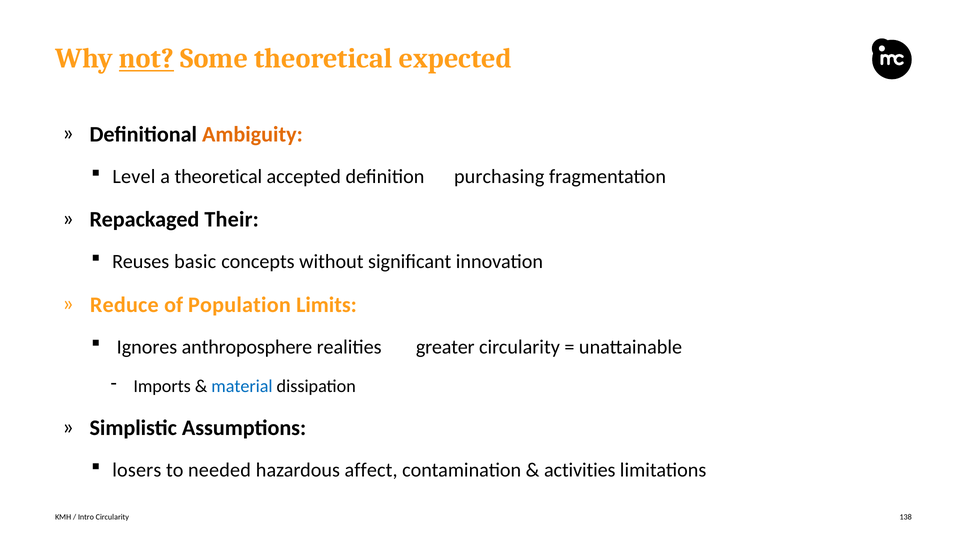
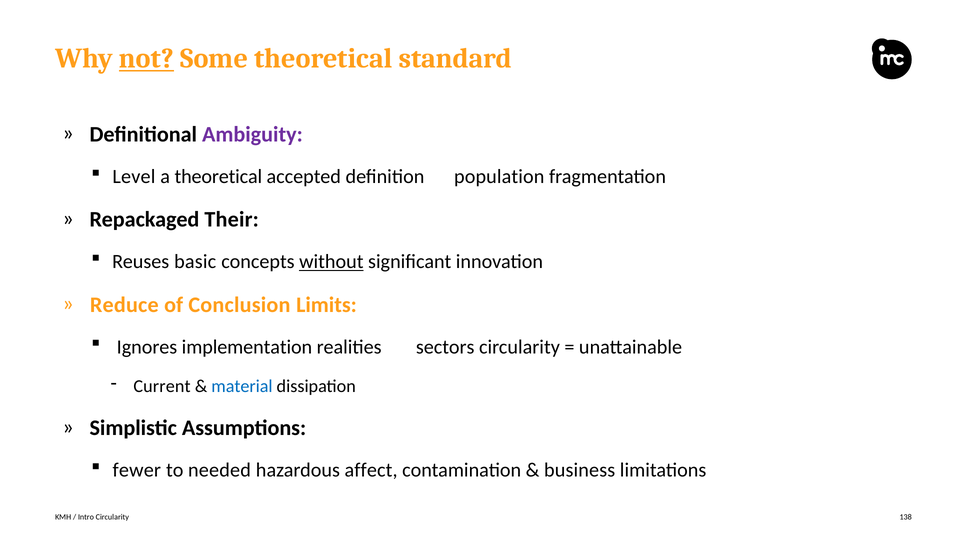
expected: expected -> standard (455, 59)
Ambiguity colour: orange -> purple (252, 134)
purchasing: purchasing -> population (499, 177)
without underline: none -> present (331, 262)
Population: Population -> Conclusion (239, 305)
anthroposphere: anthroposphere -> implementation (247, 347)
greater: greater -> sectors (445, 347)
Imports: Imports -> Current (162, 386)
losers: losers -> fewer (137, 470)
activities: activities -> business (580, 470)
